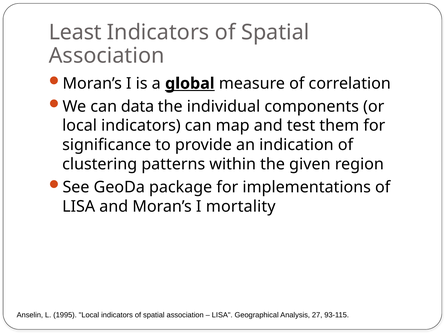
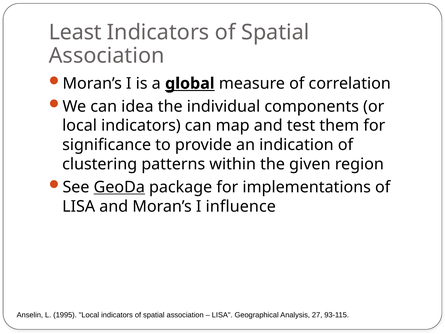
data: data -> idea (137, 106)
GeoDa underline: none -> present (119, 187)
mortality: mortality -> influence (241, 206)
